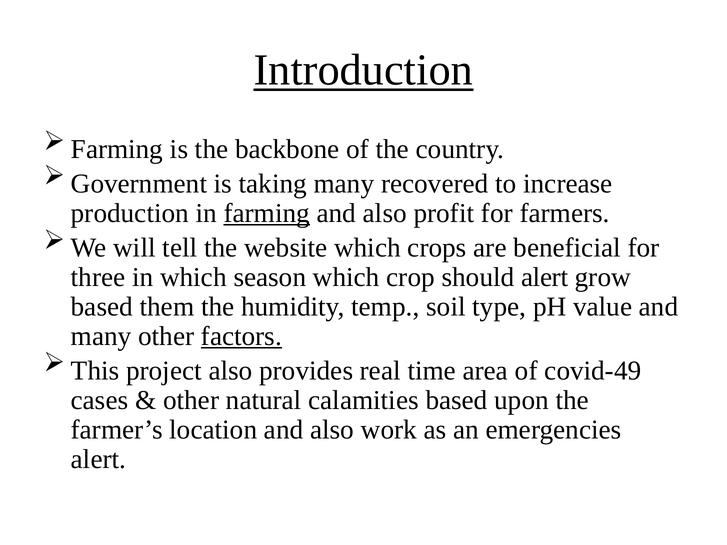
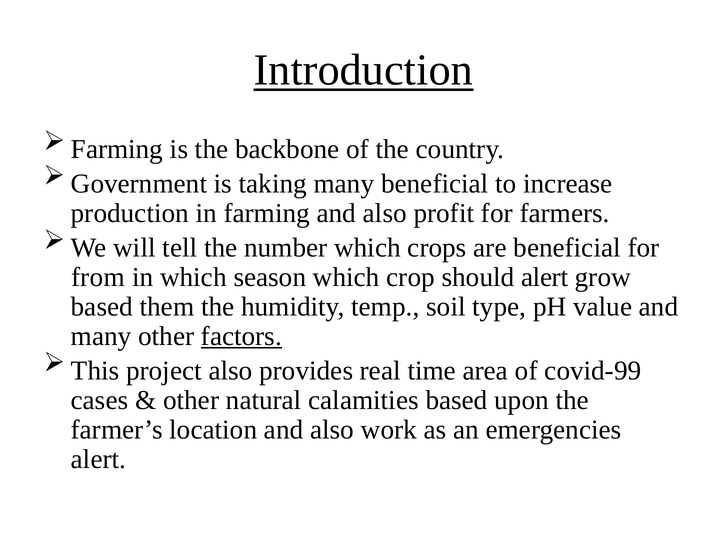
many recovered: recovered -> beneficial (435, 184)
farming underline: present -> none (267, 213)
website: website -> number (286, 248)
three: three -> from (98, 277)
covid-49: covid-49 -> covid-99 (593, 371)
